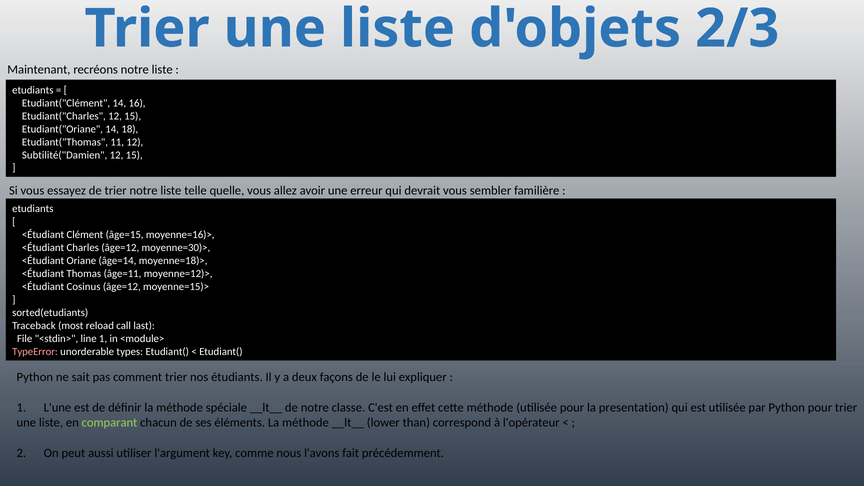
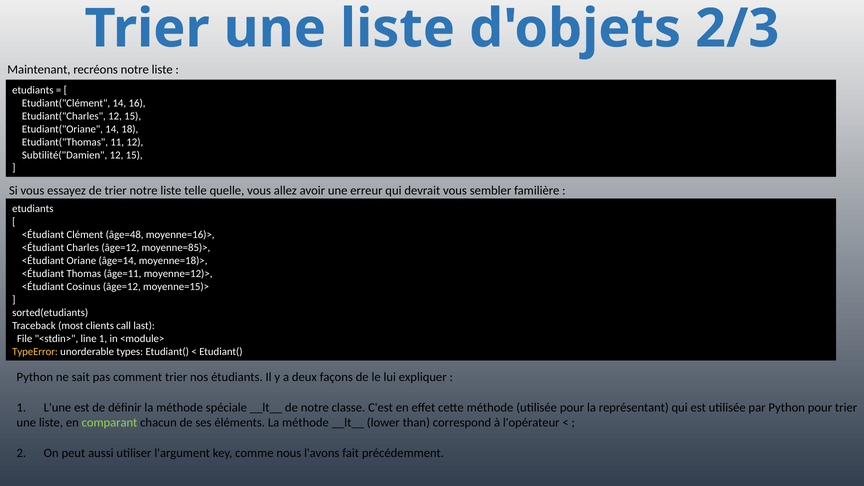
âge=15: âge=15 -> âge=48 (125, 235)
moyenne=30)>: moyenne=30)> -> moyenne=85)> (176, 248)
reload: reload -> clients (100, 326)
TypeError colour: pink -> yellow (35, 351)
presentation: presentation -> représentant (634, 407)
